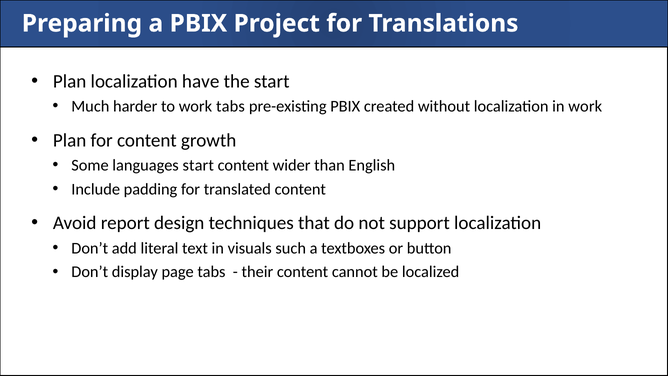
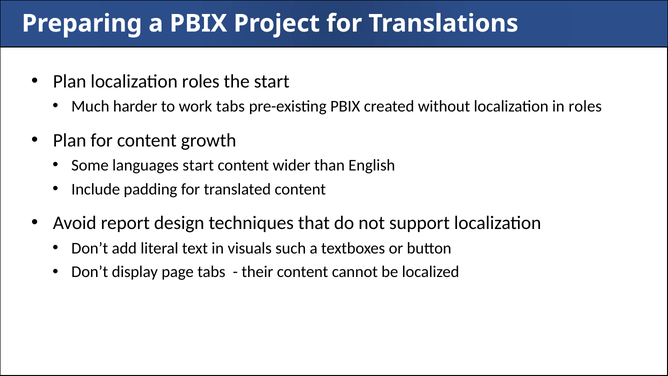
localization have: have -> roles (201, 81)
in work: work -> roles (585, 106)
